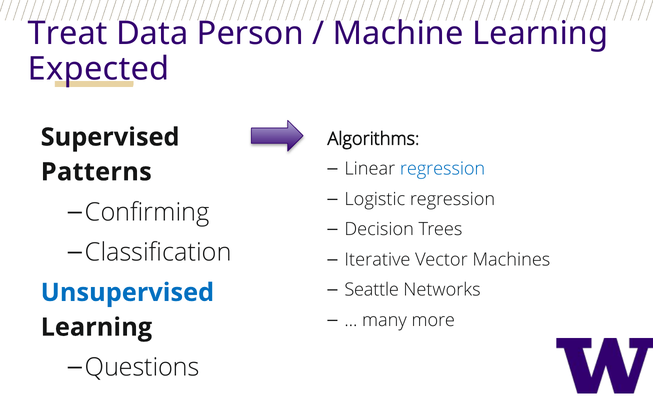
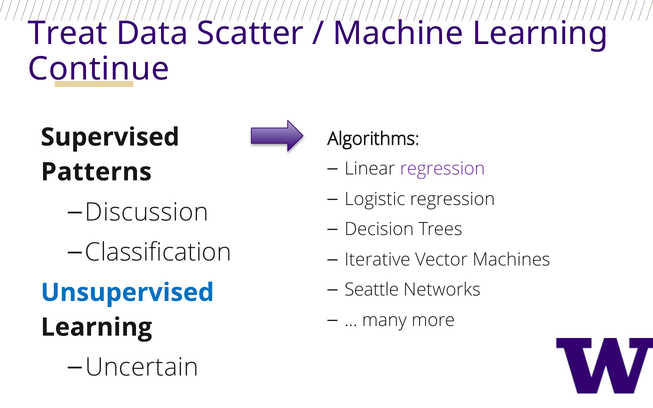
Person: Person -> Scatter (250, 34)
Expected: Expected -> Continue (99, 69)
regression colour: blue -> purple (443, 169)
Confirming: Confirming -> Discussion (147, 212)
Questions: Questions -> Uncertain (142, 368)
